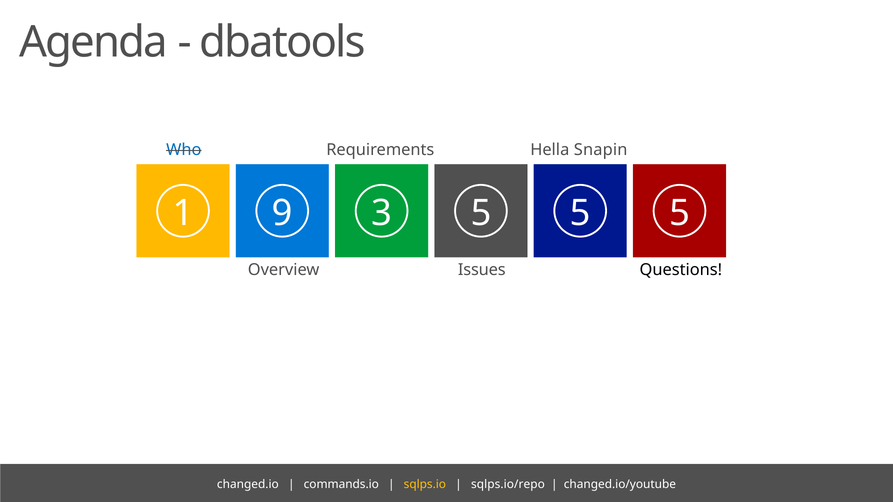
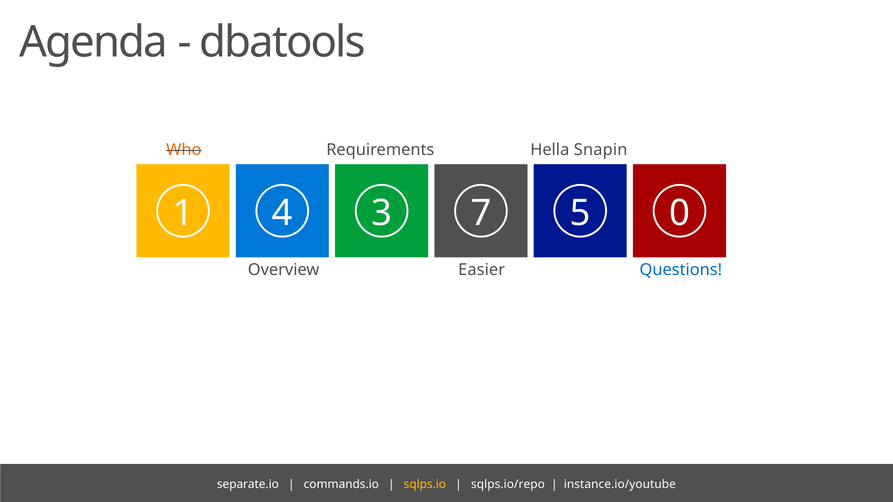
Who colour: blue -> orange (184, 150)
9: 9 -> 4 (282, 213)
3 5: 5 -> 7 (481, 213)
5: 5 -> 0 (680, 213)
Issues: Issues -> Easier (482, 269)
Questions colour: black -> blue (681, 269)
changed.io: changed.io -> separate.io (248, 484)
changed.io/youtube: changed.io/youtube -> instance.io/youtube (620, 484)
